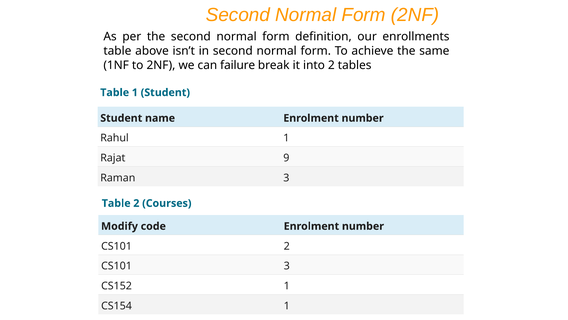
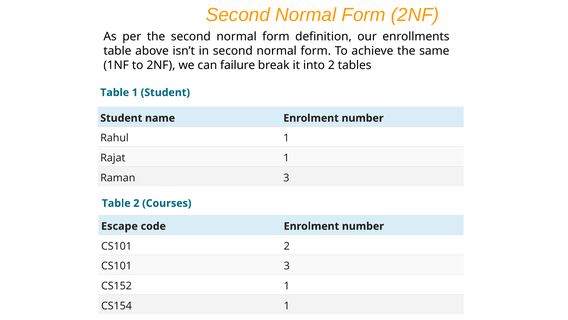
Rajat 9: 9 -> 1 (286, 158)
Modify: Modify -> Escape (119, 226)
